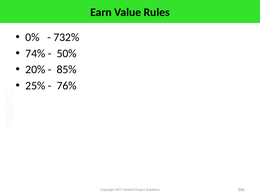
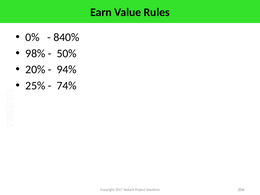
732%: 732% -> 840% (66, 37)
74%: 74% -> 98% (35, 53)
85%: 85% -> 94% (67, 70)
76%: 76% -> 74% (67, 86)
